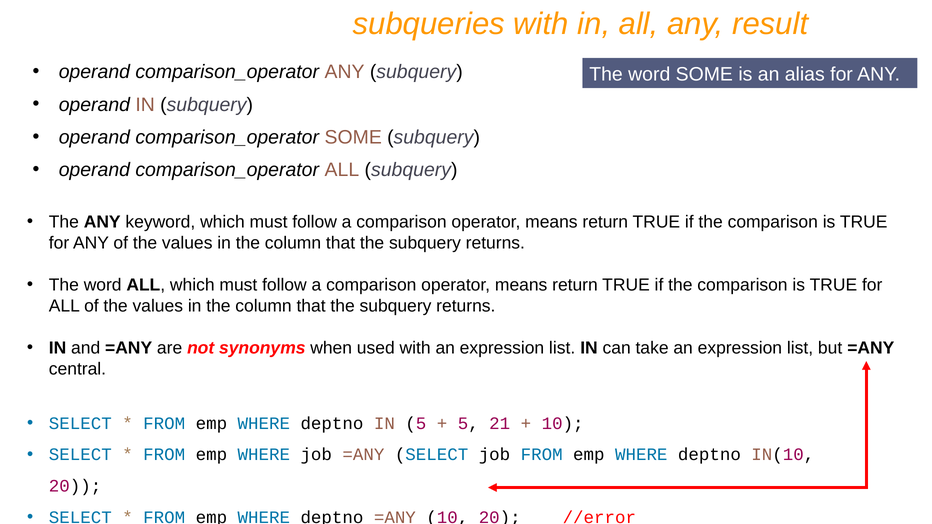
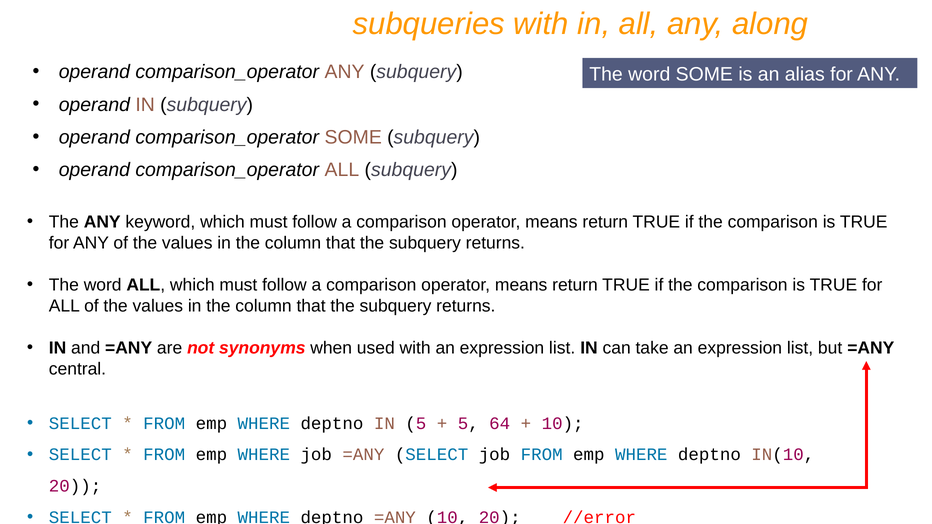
result: result -> along (770, 24)
21: 21 -> 64 (500, 423)
